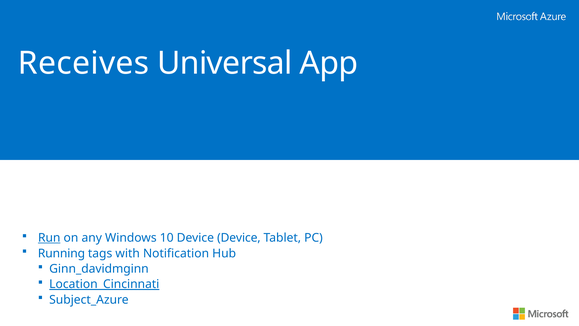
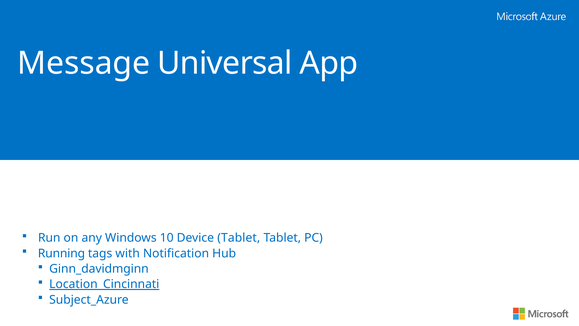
Receives: Receives -> Message (84, 63)
Run underline: present -> none (49, 238)
Device Device: Device -> Tablet (239, 238)
